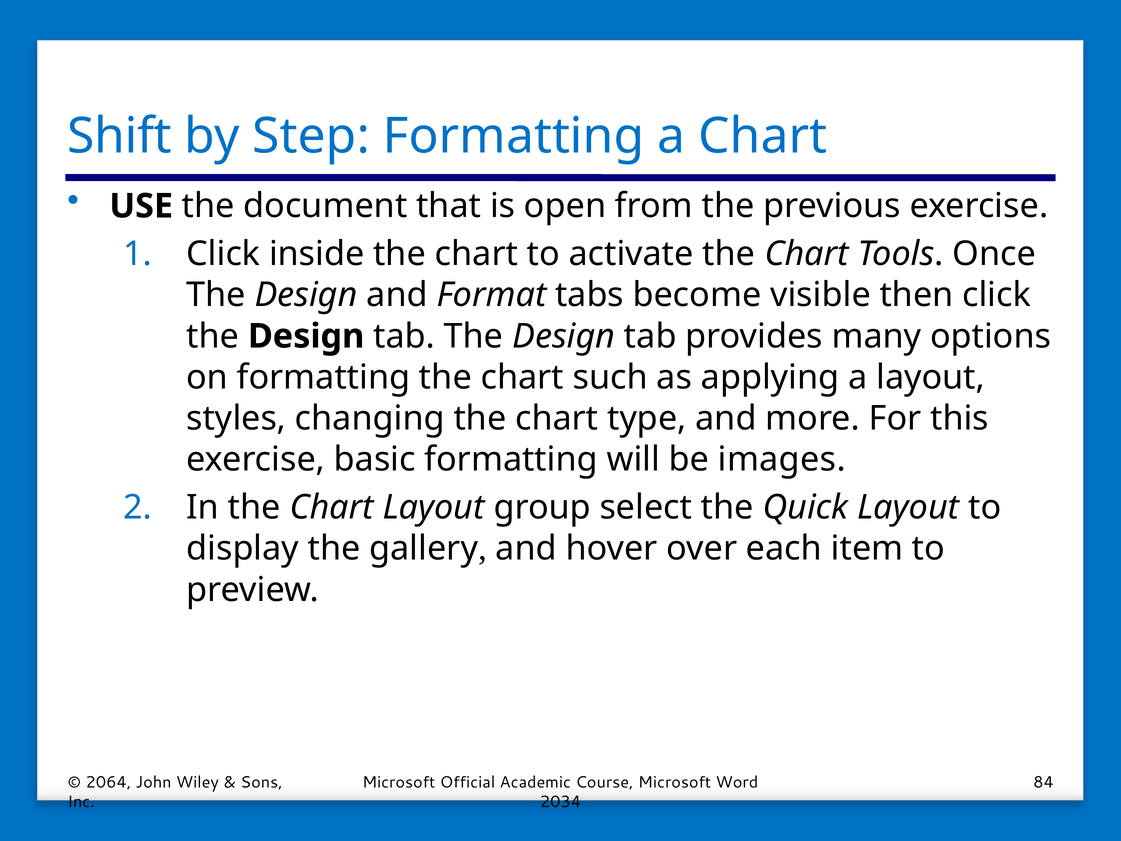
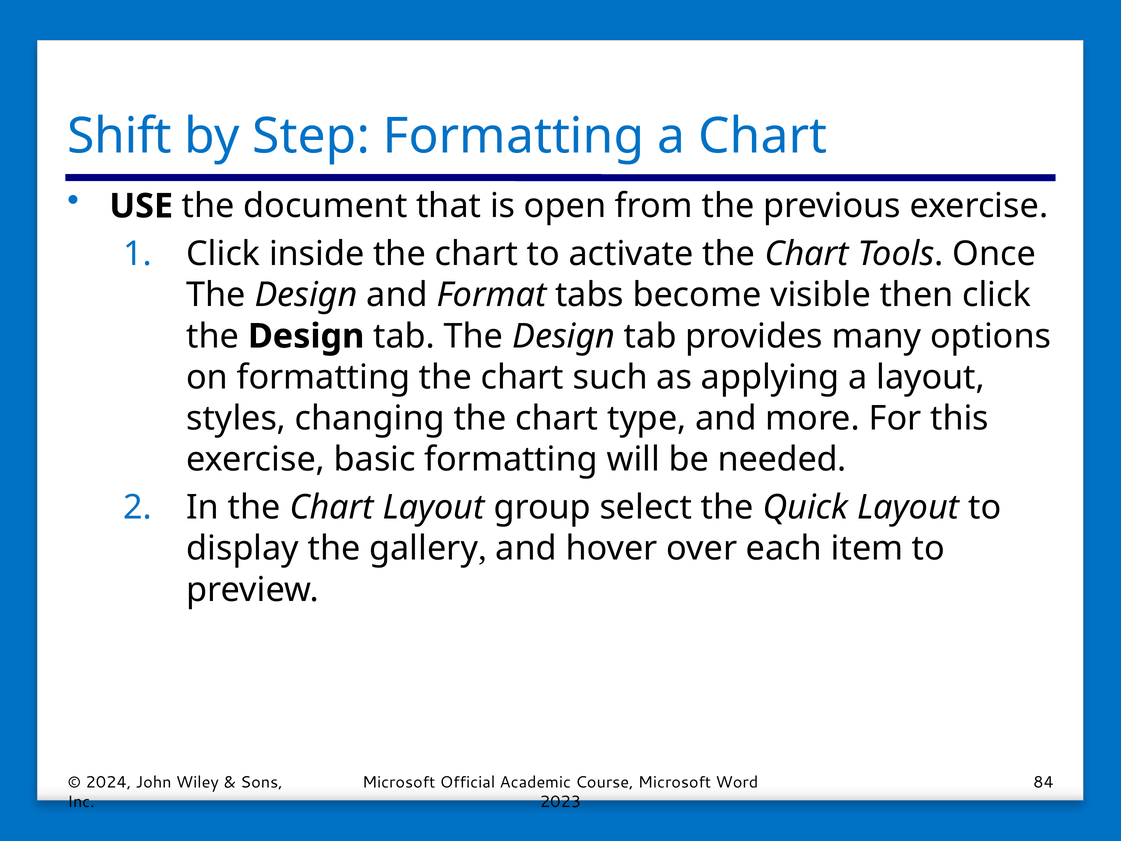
images: images -> needed (782, 459)
2064: 2064 -> 2024 (108, 782)
2034: 2034 -> 2023 (561, 802)
